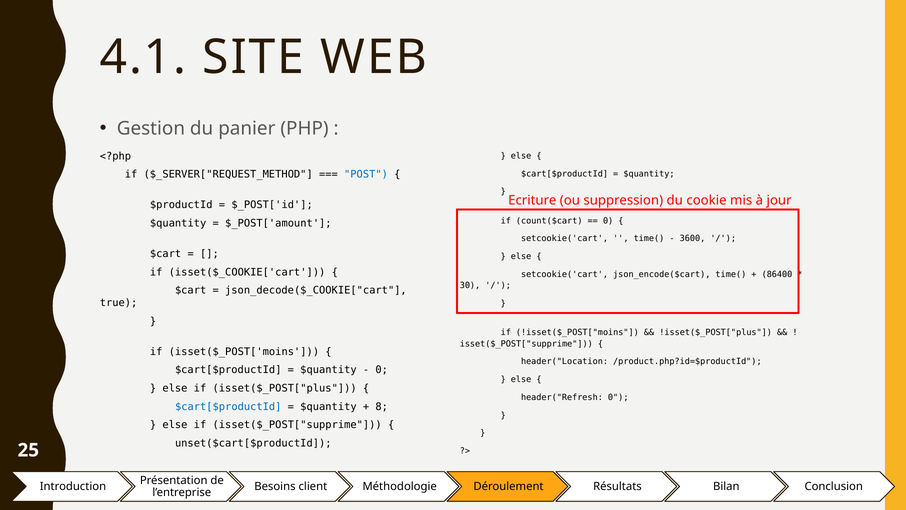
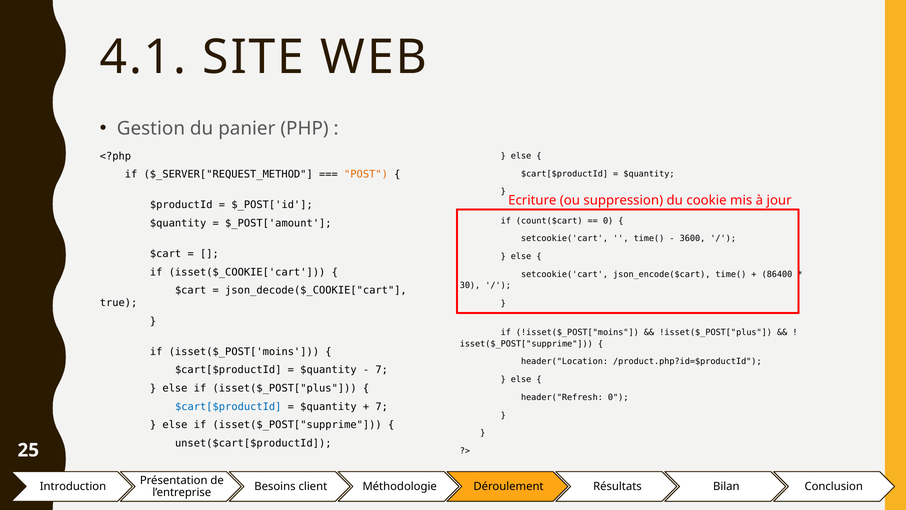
POST colour: blue -> orange (366, 174)
0: 0 -> 7 (382, 370)
8: 8 -> 7 (382, 406)
